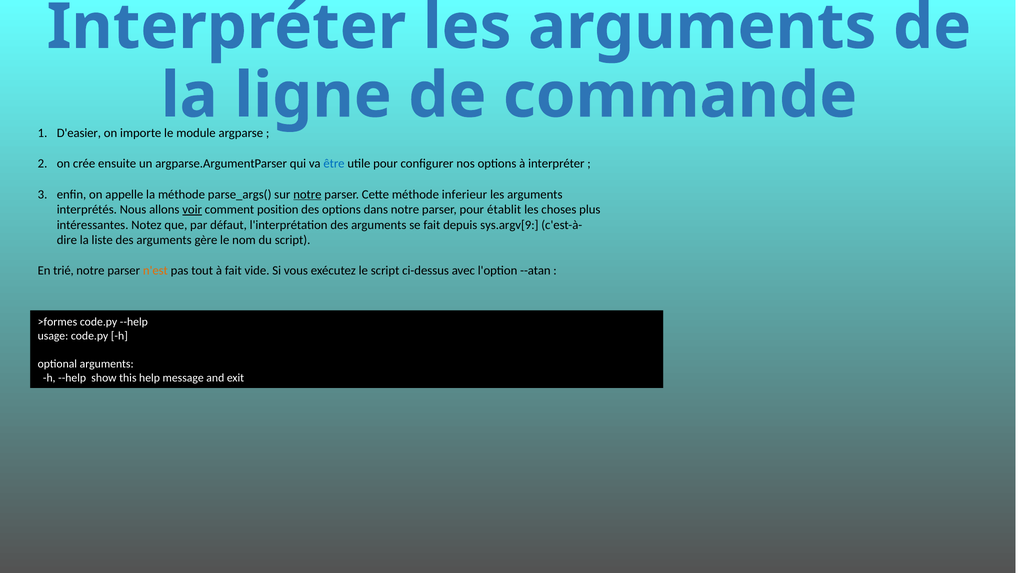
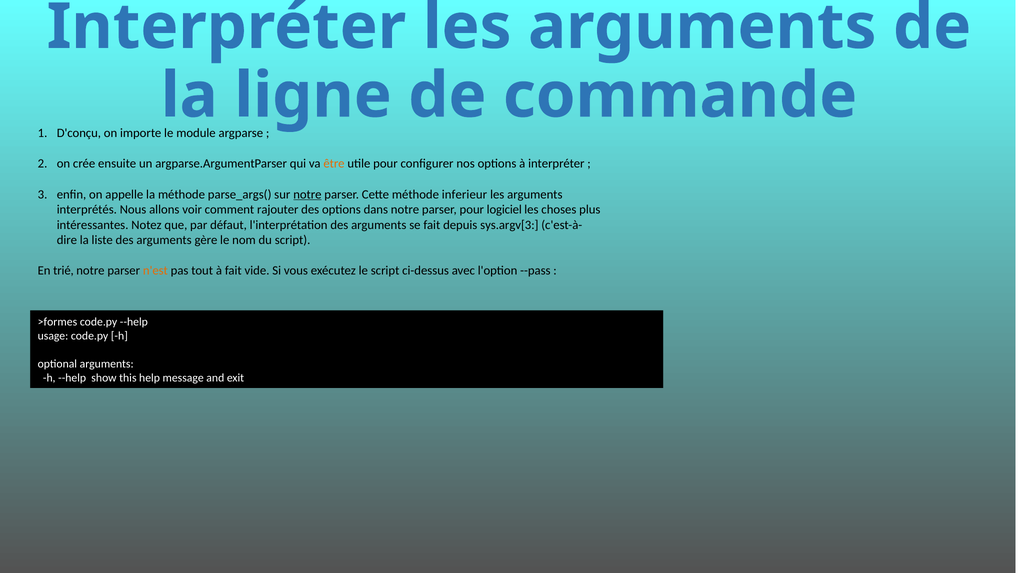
D'easier: D'easier -> D'conçu (79, 133)
être colour: blue -> orange (334, 164)
voir underline: present -> none (192, 209)
position: position -> rajouter (278, 209)
établit: établit -> logiciel (504, 209)
sys.argv[9: sys.argv[9 -> sys.argv[3 (509, 225)
--atan: --atan -> --pass (535, 271)
